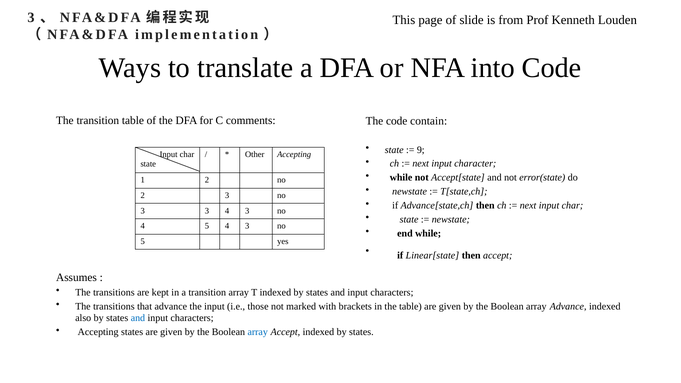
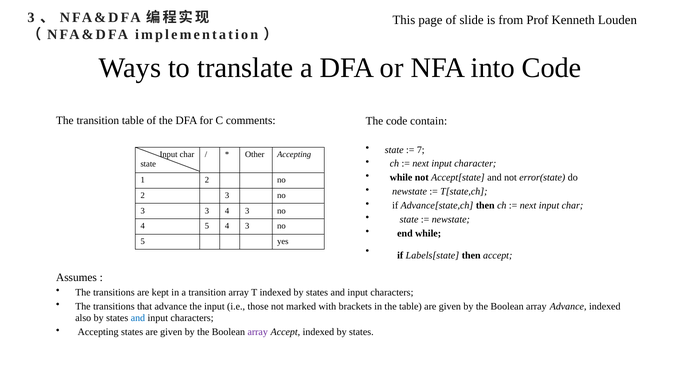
9: 9 -> 7 (421, 150)
Linear[state: Linear[state -> Labels[state (432, 256)
array colour: blue -> purple (258, 332)
